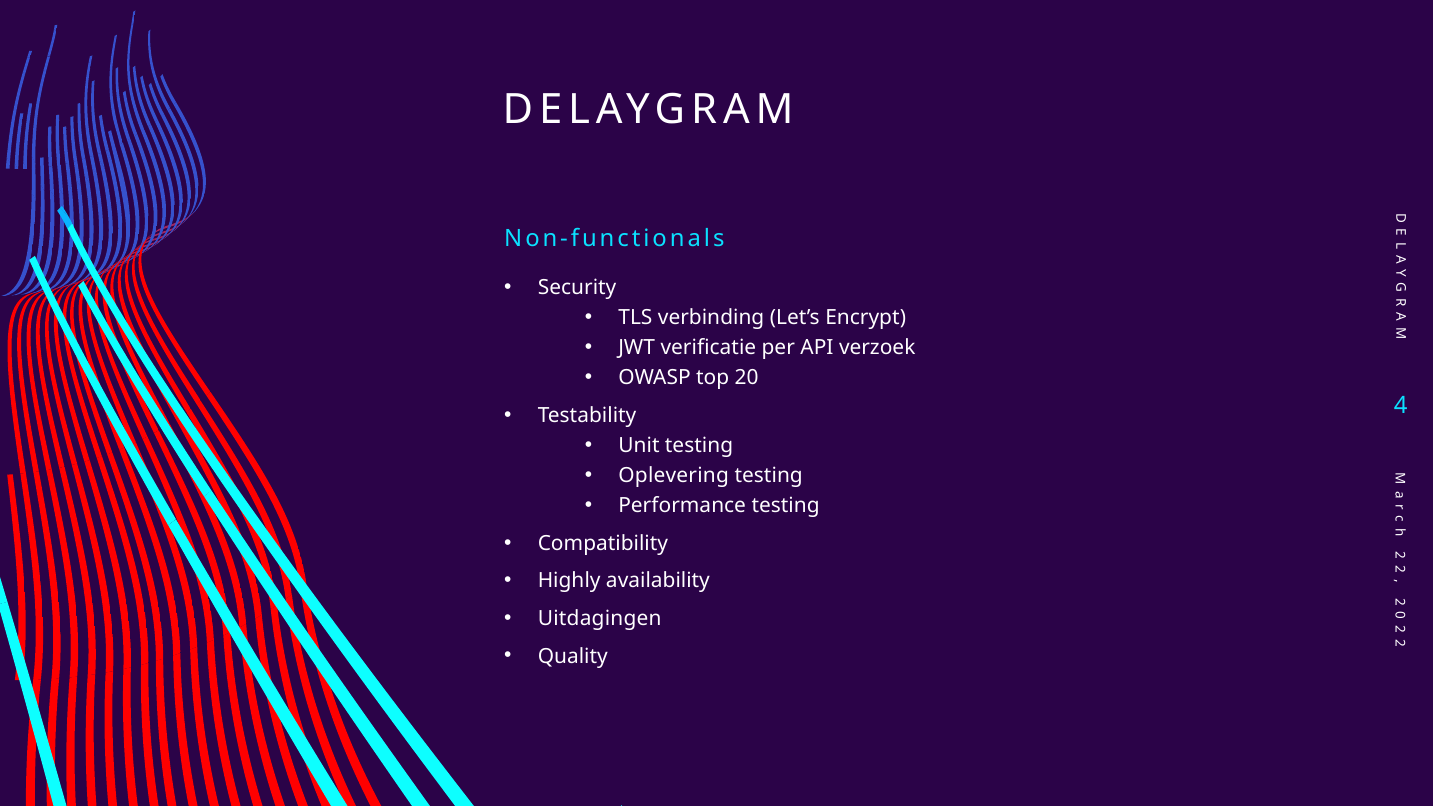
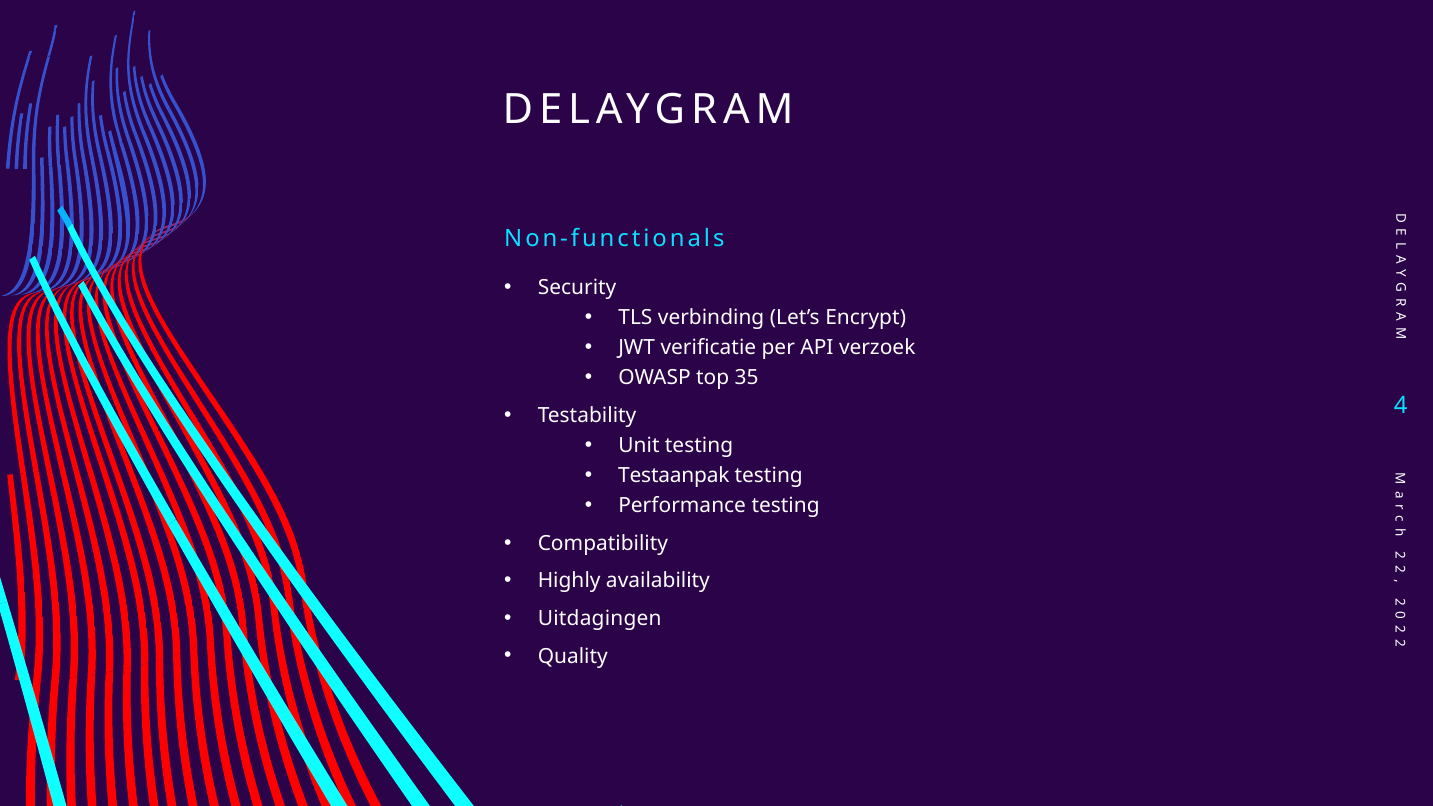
20: 20 -> 35 (747, 378)
Oplevering: Oplevering -> Testaanpak (674, 475)
